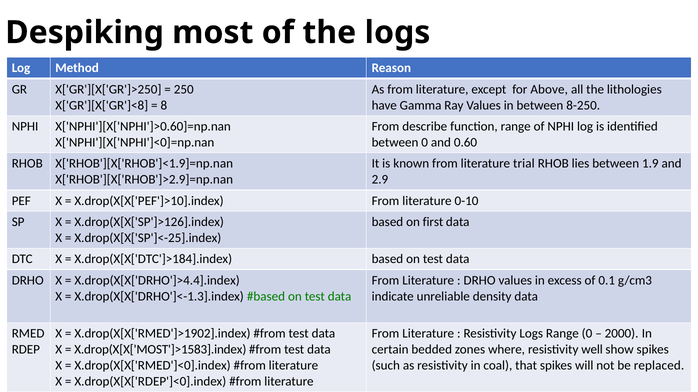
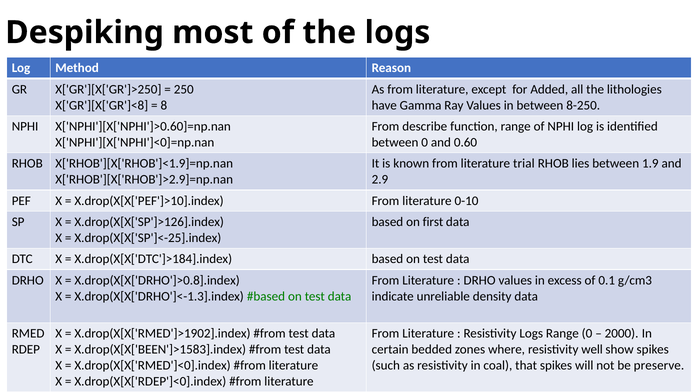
Above: Above -> Added (549, 89)
X.drop(X[X['DRHO']>4.4].index: X.drop(X[X['DRHO']>4.4].index -> X.drop(X[X['DRHO']>0.8].index (157, 281)
X.drop(X[X['MOST']>1583].index: X.drop(X[X['MOST']>1583].index -> X.drop(X[X['BEEN']>1583].index (160, 350)
replaced: replaced -> preserve (659, 366)
